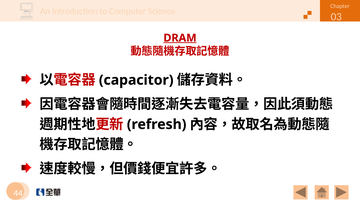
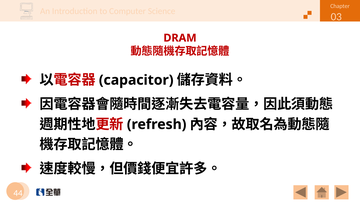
DRAM underline: present -> none (180, 38)
